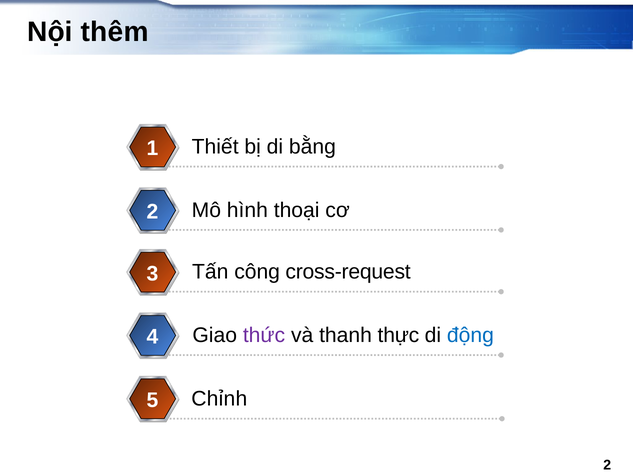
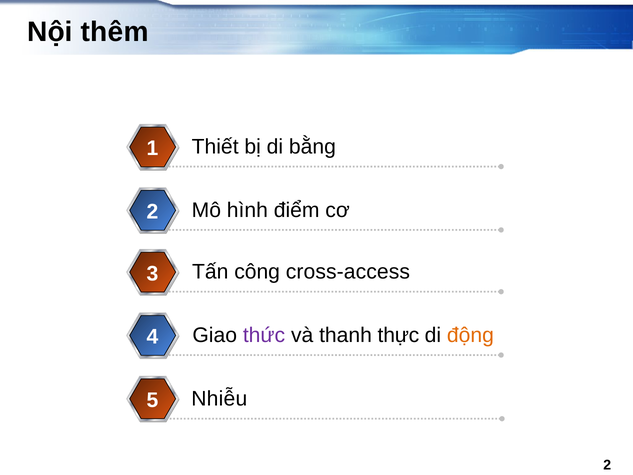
thoại: thoại -> điểm (297, 210)
cross-request: cross-request -> cross-access (348, 272)
động colour: blue -> orange (470, 335)
Chỉnh: Chỉnh -> Nhiễu (219, 398)
